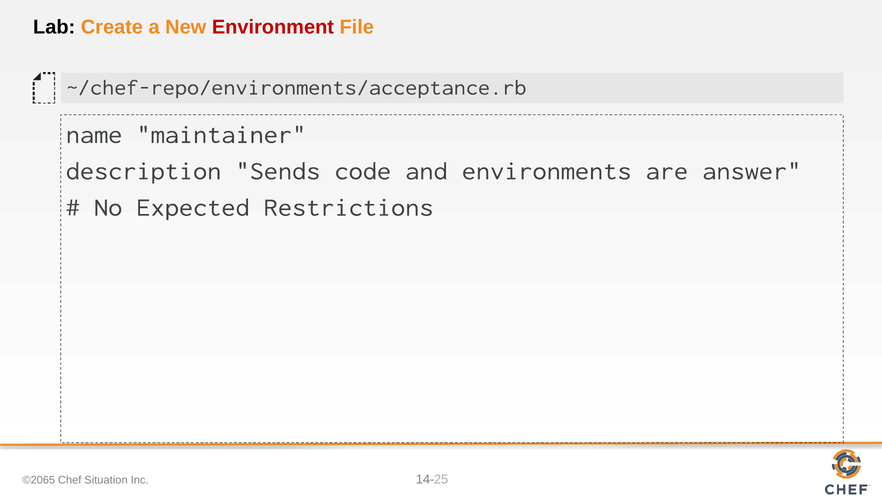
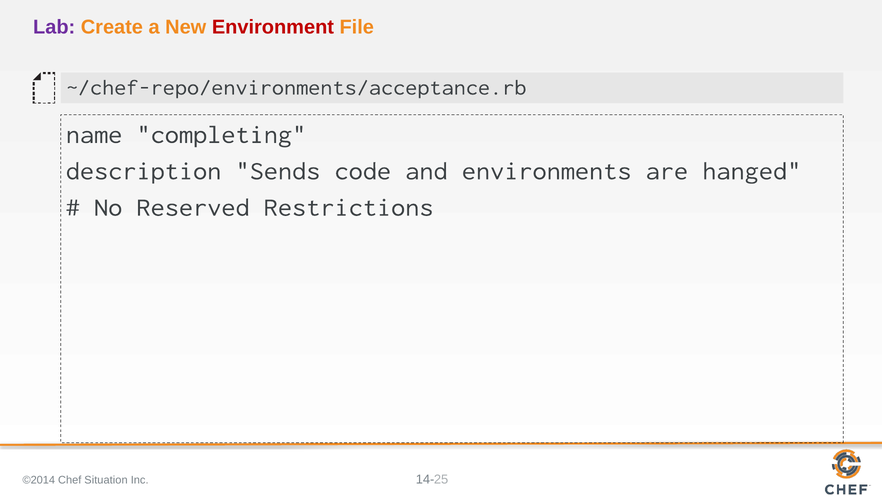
Lab colour: black -> purple (54, 27)
maintainer: maintainer -> completing (221, 134)
answer: answer -> hanged (752, 171)
Expected: Expected -> Reserved (193, 207)
©2065: ©2065 -> ©2014 (39, 480)
